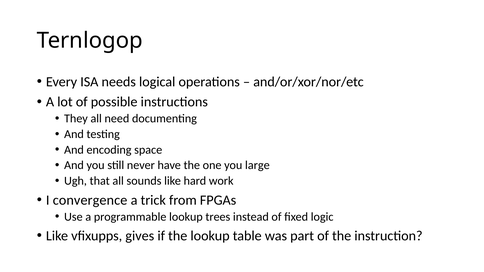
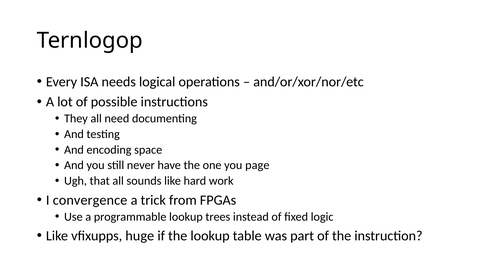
large: large -> page (257, 165)
gives: gives -> huge (140, 236)
